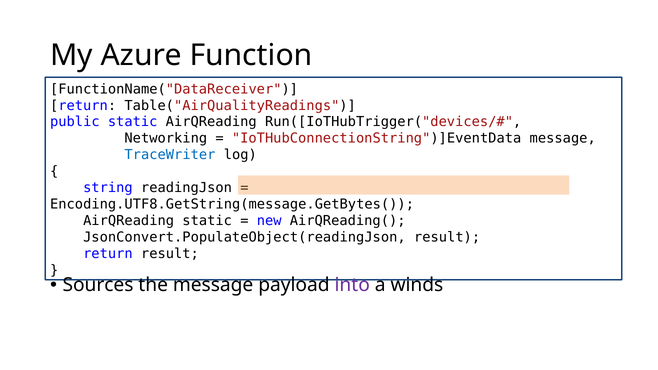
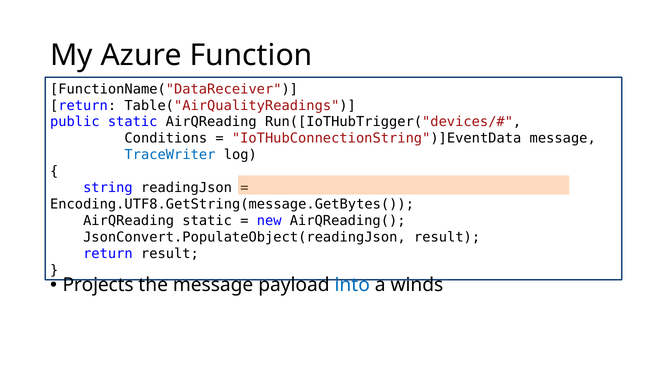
Networking: Networking -> Conditions (166, 138)
Sources: Sources -> Projects (98, 285)
into colour: purple -> blue (352, 285)
